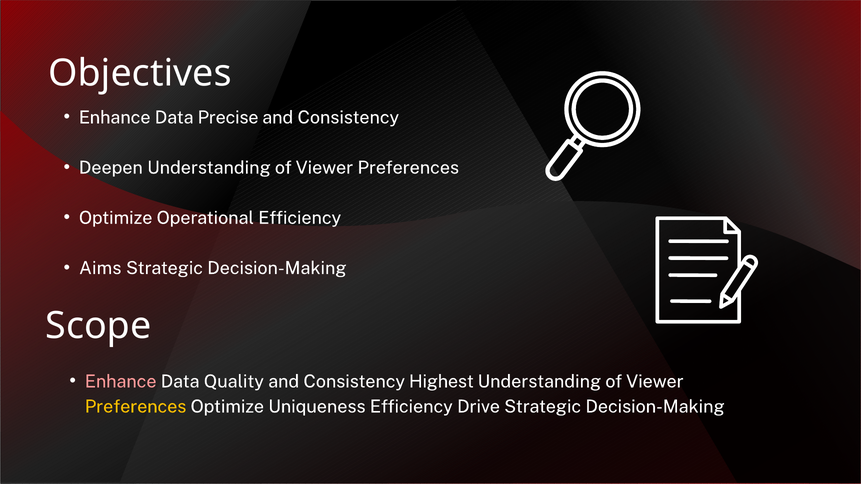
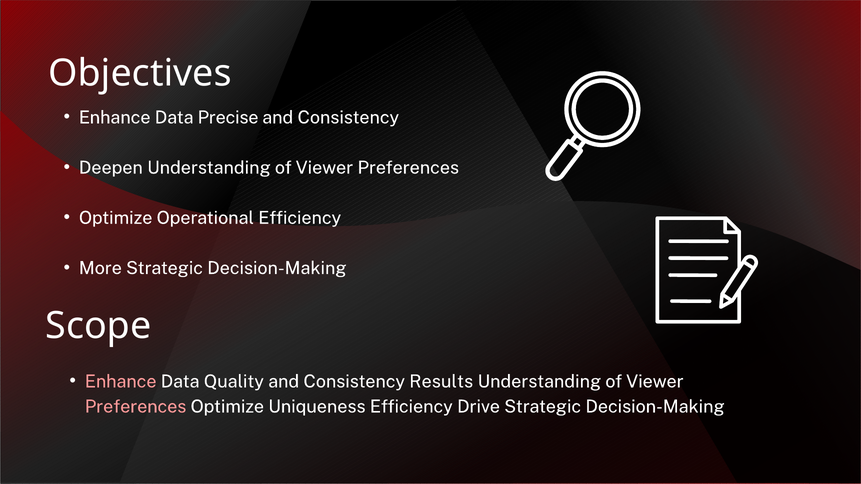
Aims: Aims -> More (100, 268)
Highest: Highest -> Results (441, 382)
Preferences colour: yellow -> pink (136, 407)
